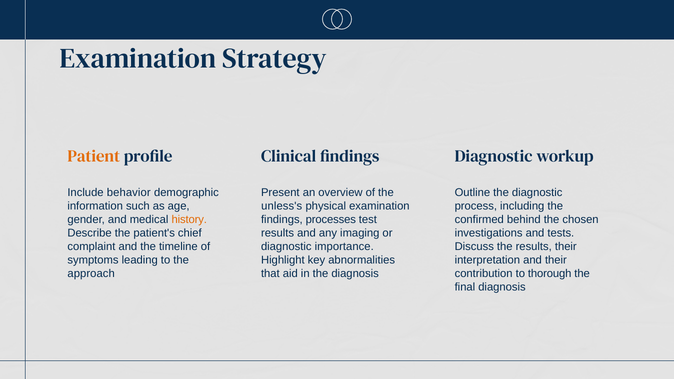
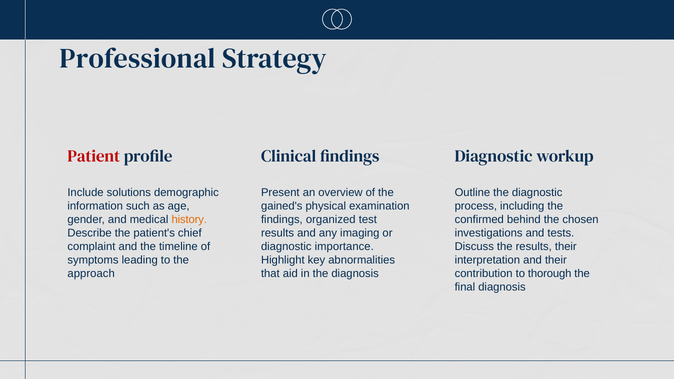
Examination: Examination -> Professional (138, 58)
Patient colour: orange -> red (94, 156)
behavior: behavior -> solutions (129, 193)
unless's: unless's -> gained's (282, 206)
processes: processes -> organized (331, 220)
